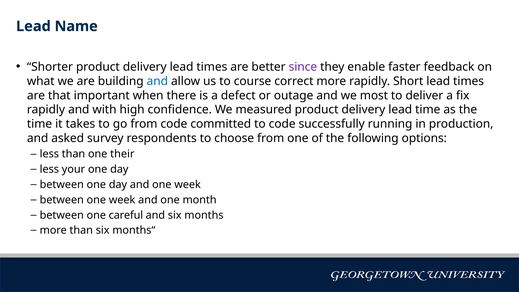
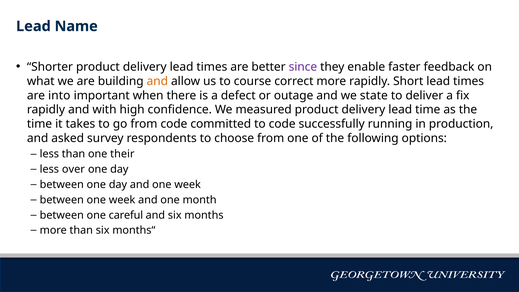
and colour: blue -> orange (157, 81)
that: that -> into (59, 95)
most: most -> state (374, 95)
your: your -> over (73, 169)
